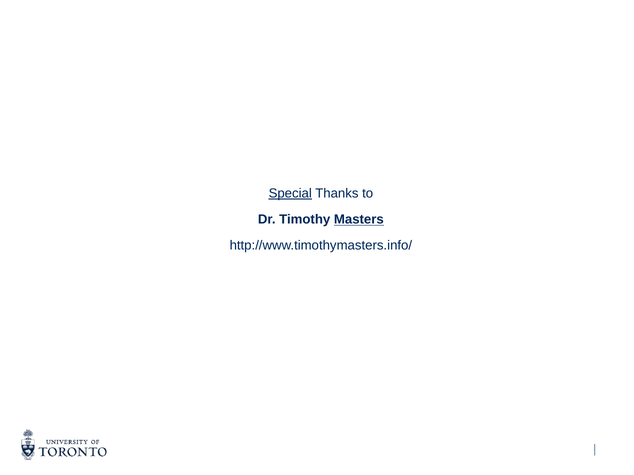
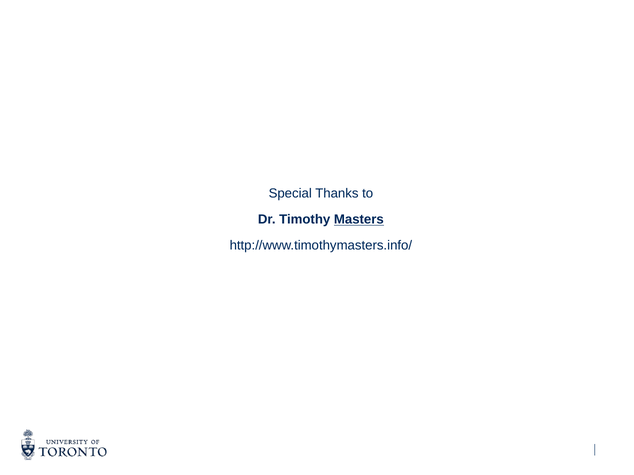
Special underline: present -> none (290, 194)
